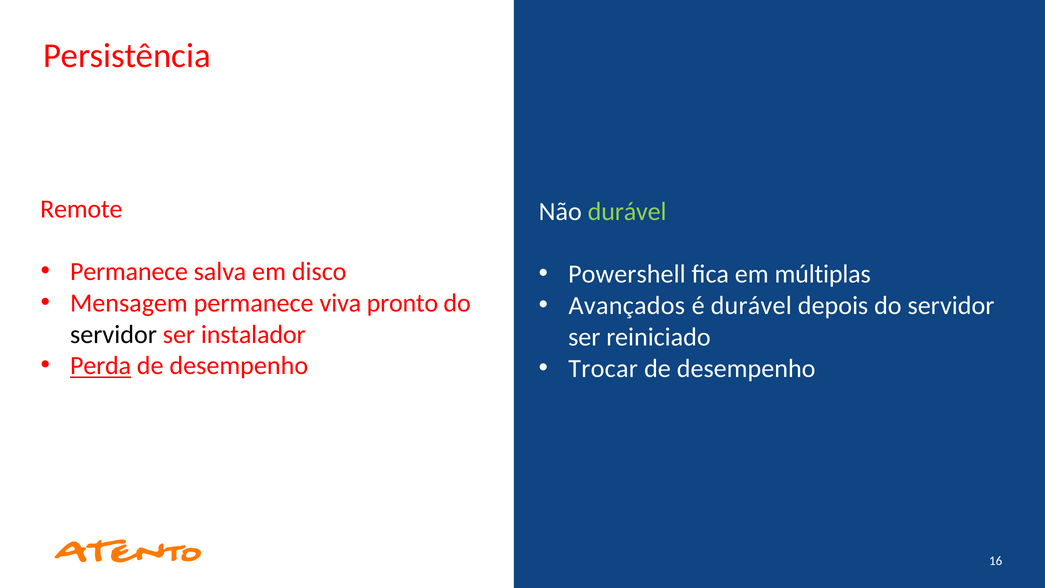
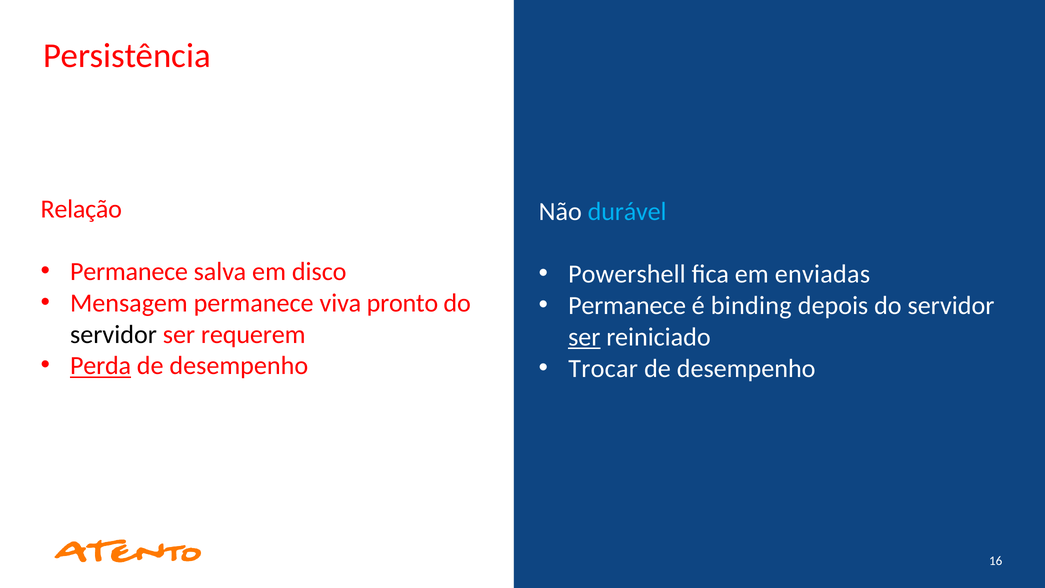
Remote: Remote -> Relação (81, 209)
durável colour: light green -> light blue (627, 212)
múltiplas: múltiplas -> enviadas (822, 274)
Avançados: Avançados -> Permanece (627, 306)
é durável: durável -> binding (751, 306)
instalador: instalador -> requerem (253, 334)
ser underline: none -> present (584, 337)
